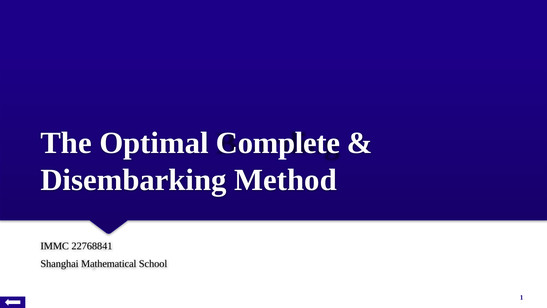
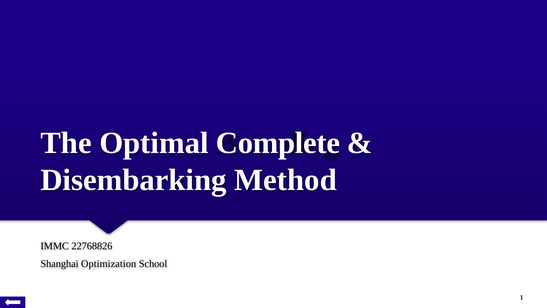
22768841: 22768841 -> 22768826 (92, 246)
Mathematical: Mathematical -> Optimization (109, 264)
